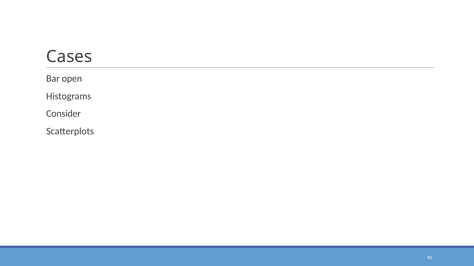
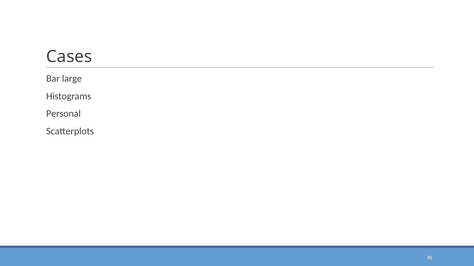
open: open -> large (72, 79)
Consider: Consider -> Personal (63, 114)
